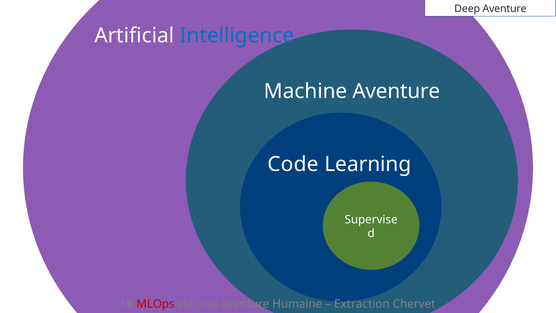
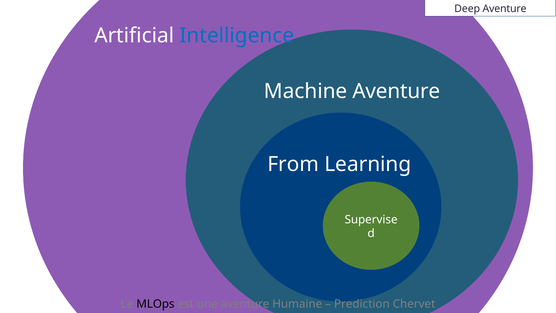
Code: Code -> From (293, 164)
MLOps colour: red -> black (155, 304)
Extraction: Extraction -> Prediction (362, 304)
